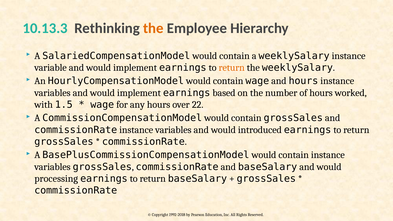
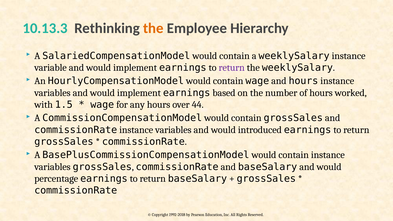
return colour: orange -> purple (232, 68)
22: 22 -> 44 (198, 105)
processing: processing -> percentage (56, 179)
